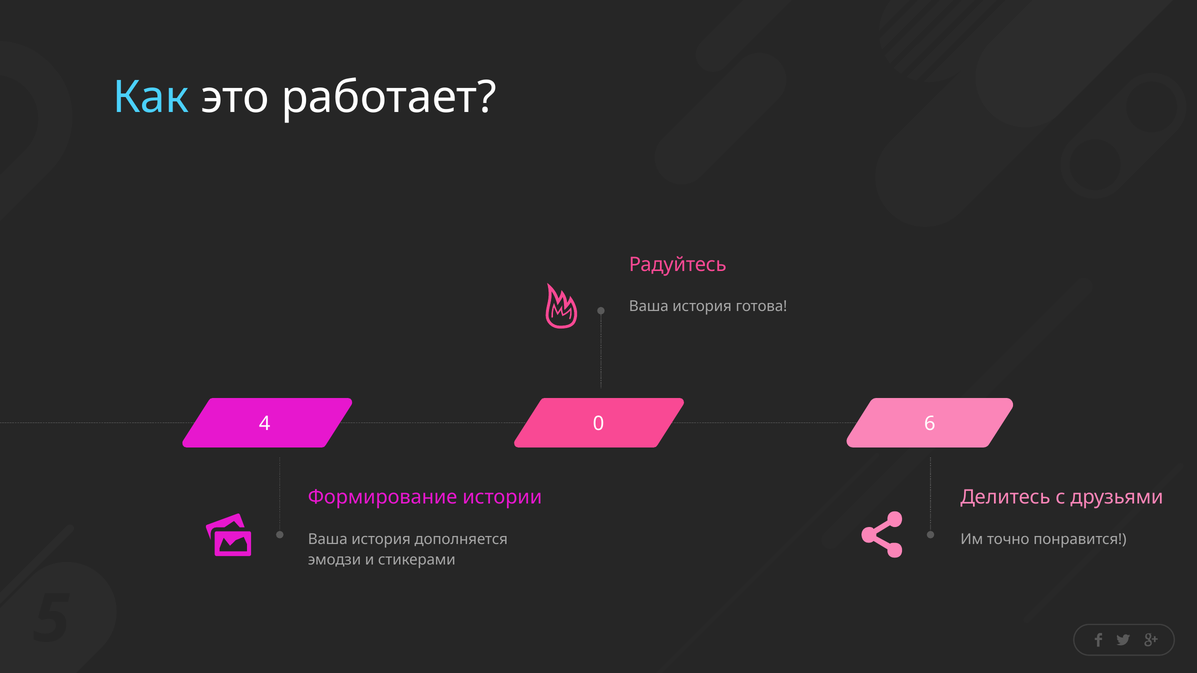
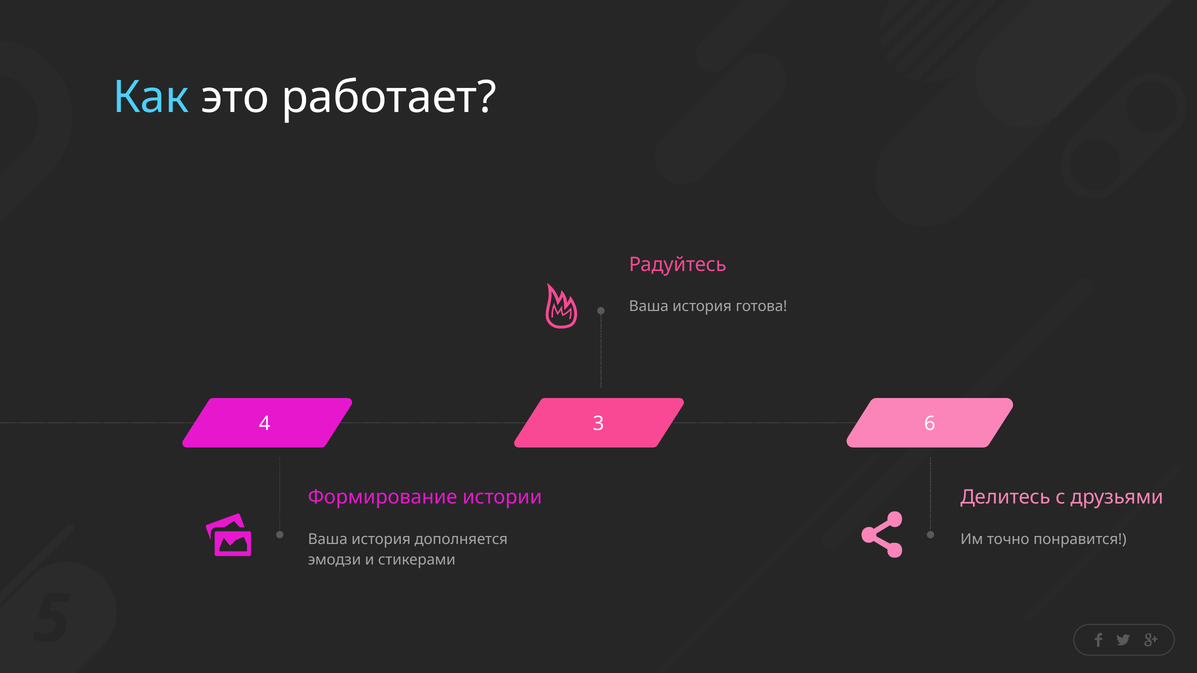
0: 0 -> 3 (599, 424)
